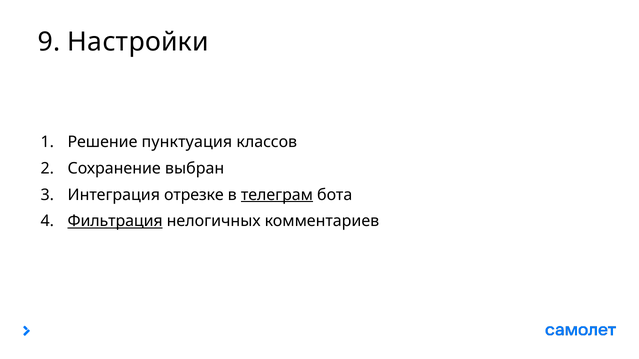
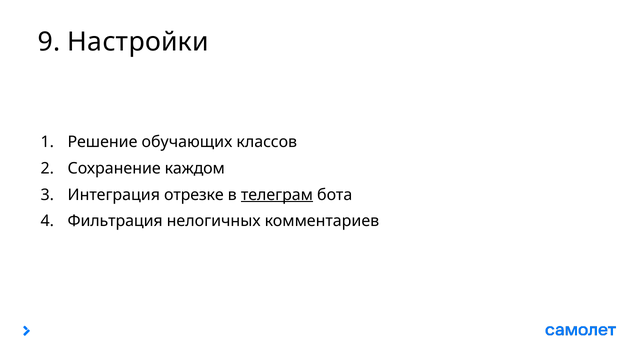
пунктуация: пунктуация -> обучающих (187, 142)
выбран: выбран -> каждом (195, 169)
Фильтрация underline: present -> none (115, 221)
